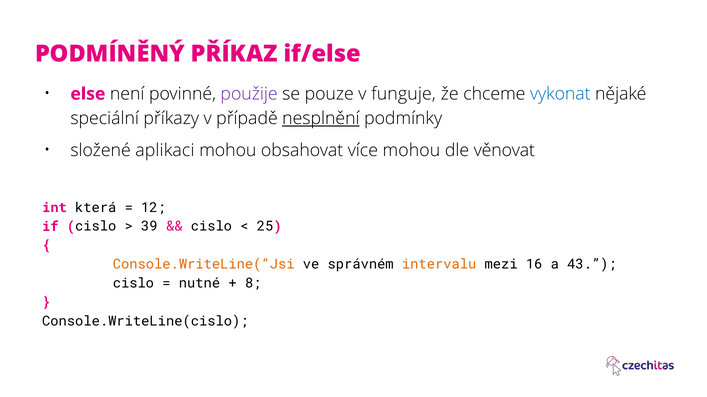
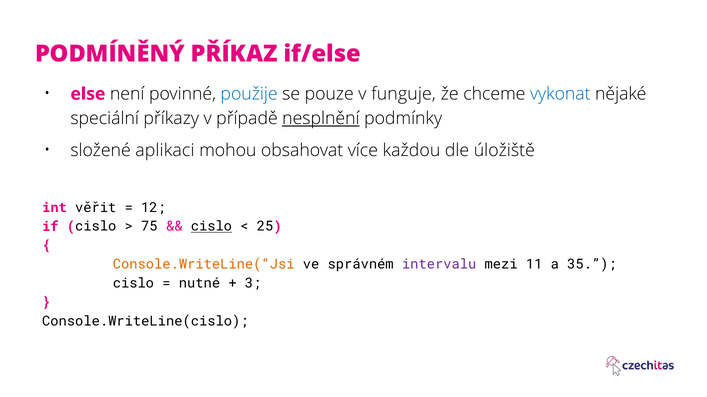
použije colour: purple -> blue (249, 94)
více mohou: mohou -> každou (411, 151)
věnovat: věnovat -> úložiště (504, 151)
která: která -> věřit (96, 208)
39: 39 -> 75 (149, 227)
cislo underline: none -> present (211, 227)
intervalu colour: orange -> purple (439, 265)
16: 16 -> 11 (534, 265)
43: 43 -> 35 (592, 265)
8: 8 -> 3 (253, 284)
